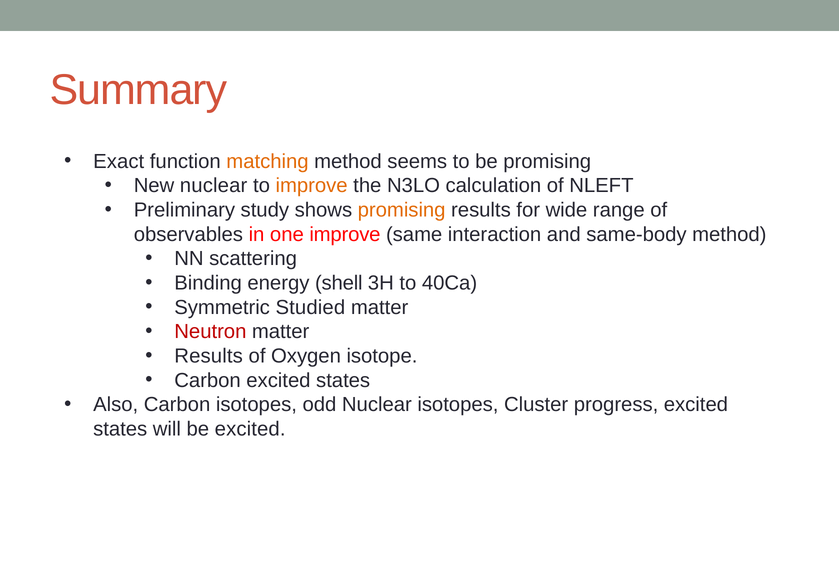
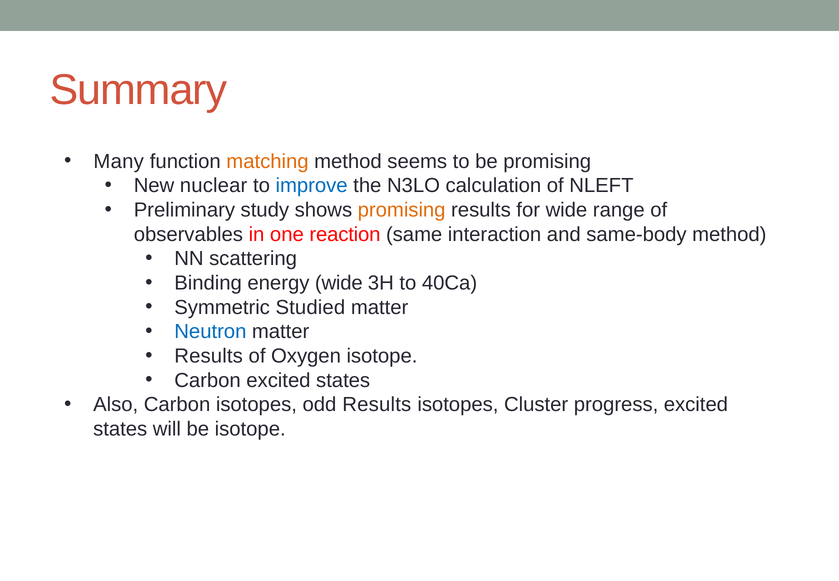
Exact: Exact -> Many (119, 161)
improve colour: orange -> blue (312, 186)
one improve: improve -> reaction (345, 234)
energy shell: shell -> wide (339, 283)
Neutron colour: red -> blue (210, 332)
odd Nuclear: Nuclear -> Results (377, 405)
be excited: excited -> isotope (250, 429)
